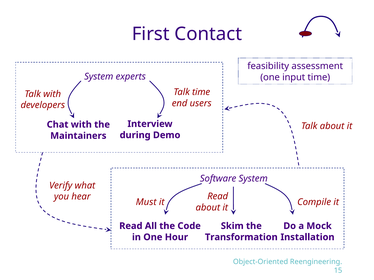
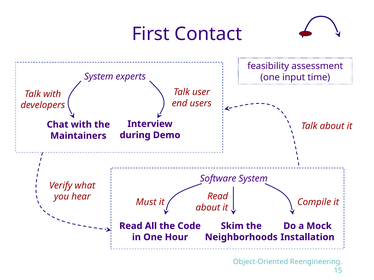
Talk time: time -> user (201, 92)
Transformation: Transformation -> Neighborhoods (241, 238)
